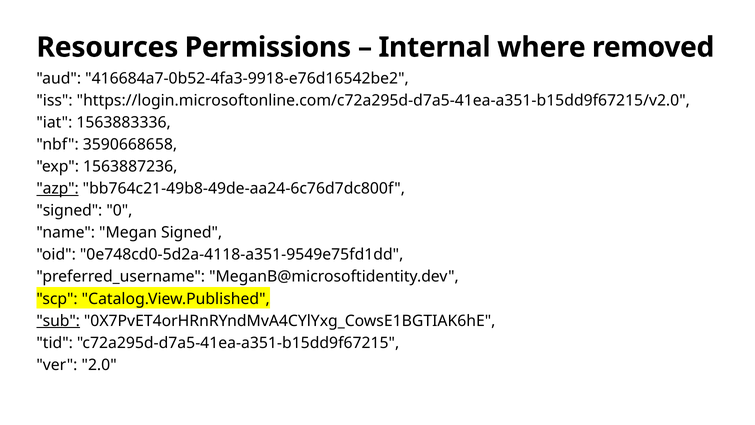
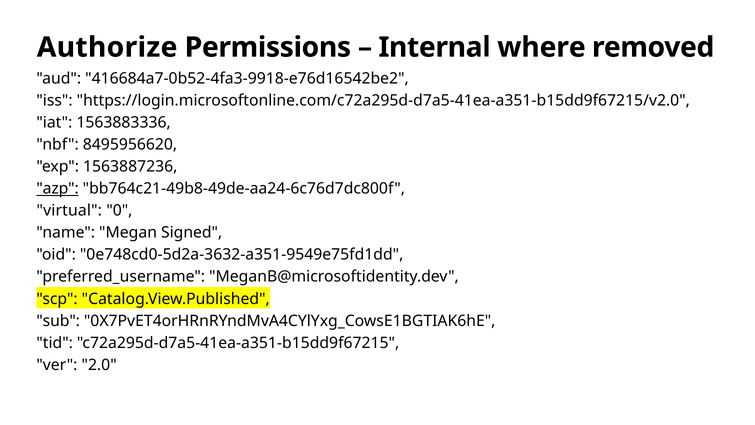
Resources: Resources -> Authorize (107, 47)
3590668658: 3590668658 -> 8495956620 (130, 144)
signed: signed -> virtual (69, 210)
0e748cd0-5d2a-4118-a351-9549e75fd1dd: 0e748cd0-5d2a-4118-a351-9549e75fd1dd -> 0e748cd0-5d2a-3632-a351-9549e75fd1dd (242, 255)
sub underline: present -> none (58, 321)
